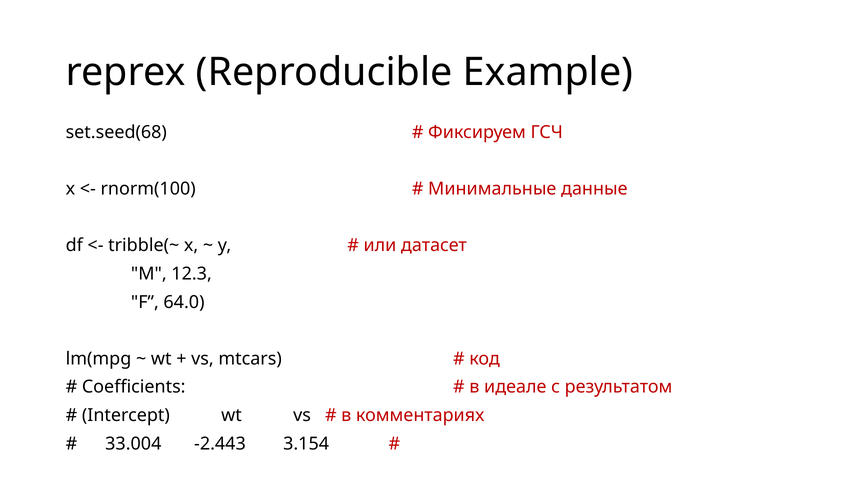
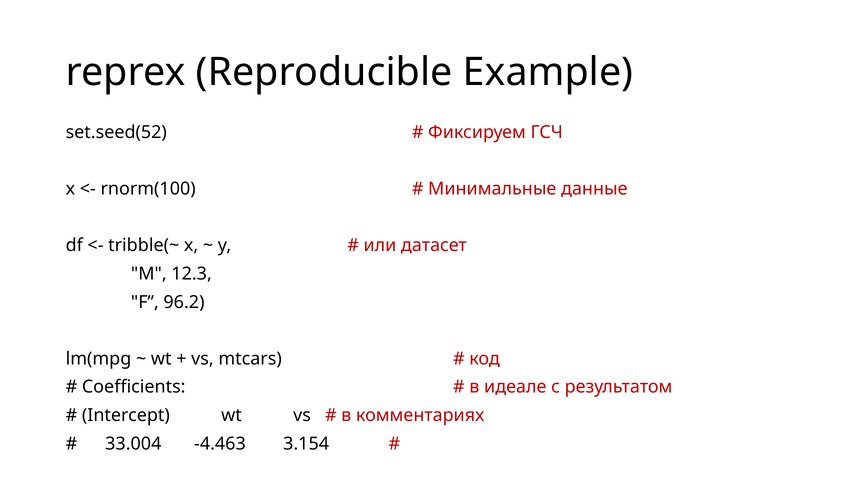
set.seed(68: set.seed(68 -> set.seed(52 (116, 132)
64.0: 64.0 -> 96.2 (184, 302)
-2.443: -2.443 -> -4.463 (220, 444)
